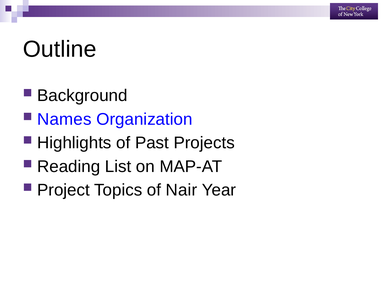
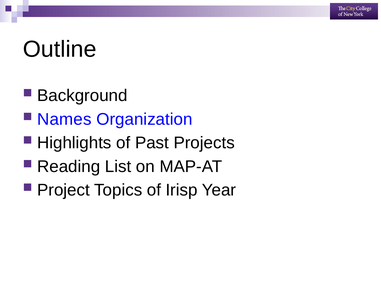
Nair: Nair -> Irisp (182, 191)
